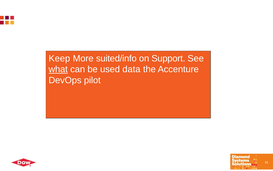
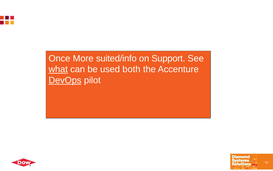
Keep: Keep -> Once (59, 58)
data: data -> both (131, 69)
DevOps underline: none -> present (65, 80)
